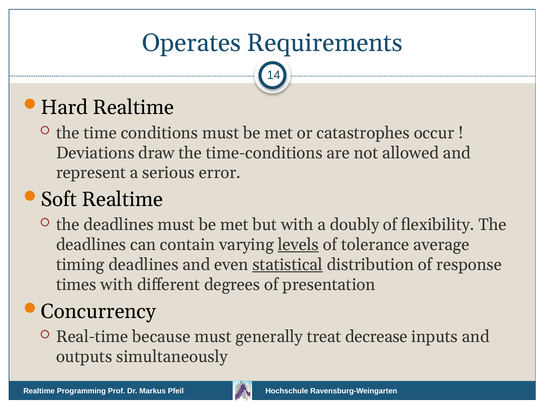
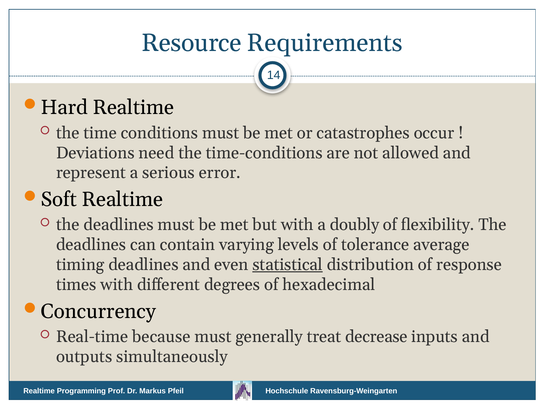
Operates: Operates -> Resource (191, 43)
draw: draw -> need (156, 153)
levels underline: present -> none (298, 245)
presentation: presentation -> hexadecimal (329, 285)
